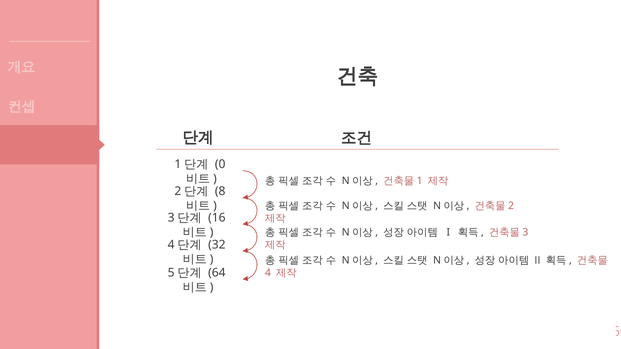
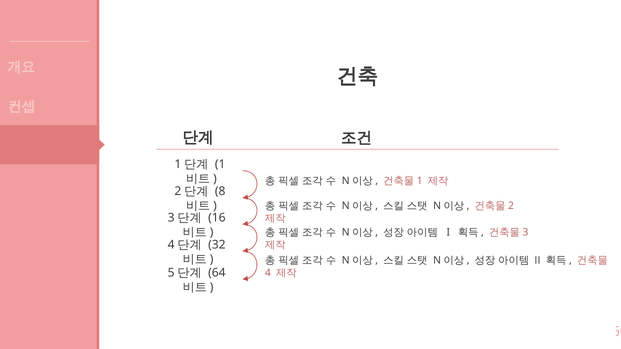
0: 0 -> 1 (220, 165)
